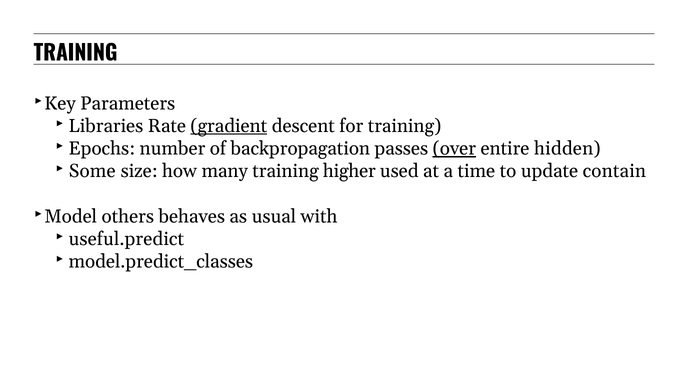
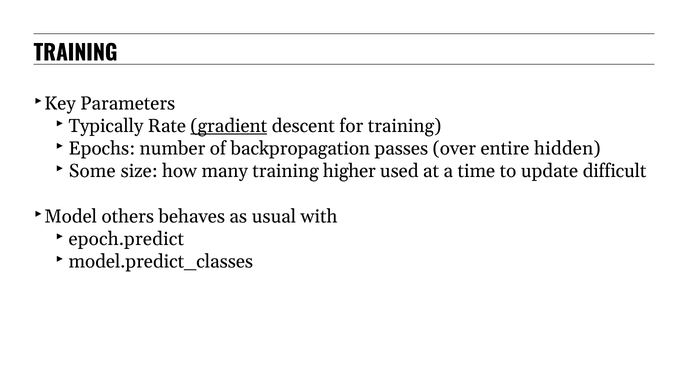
Libraries: Libraries -> Typically (106, 126)
over underline: present -> none (454, 149)
contain: contain -> difficult (615, 171)
useful.predict: useful.predict -> epoch.predict (126, 239)
